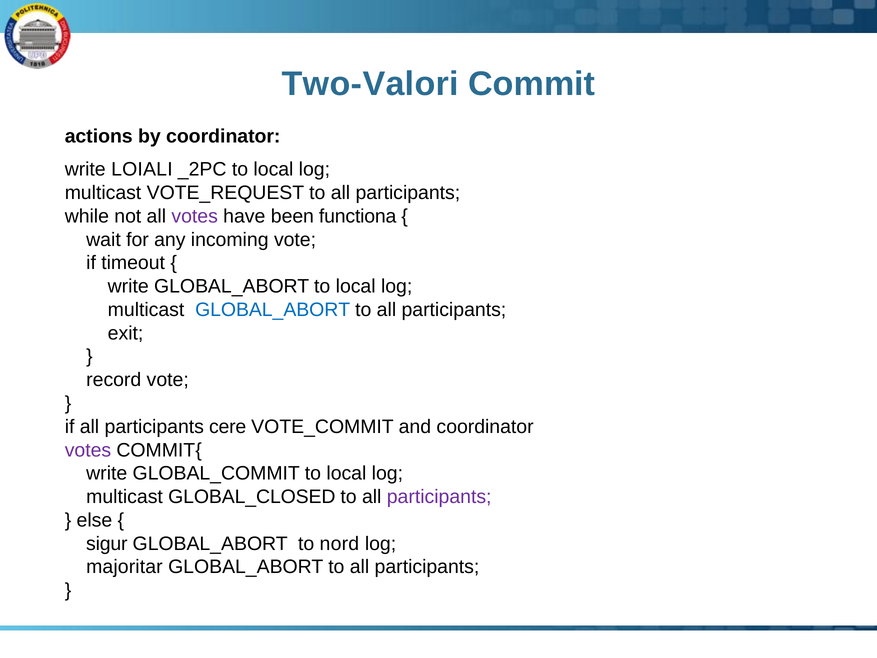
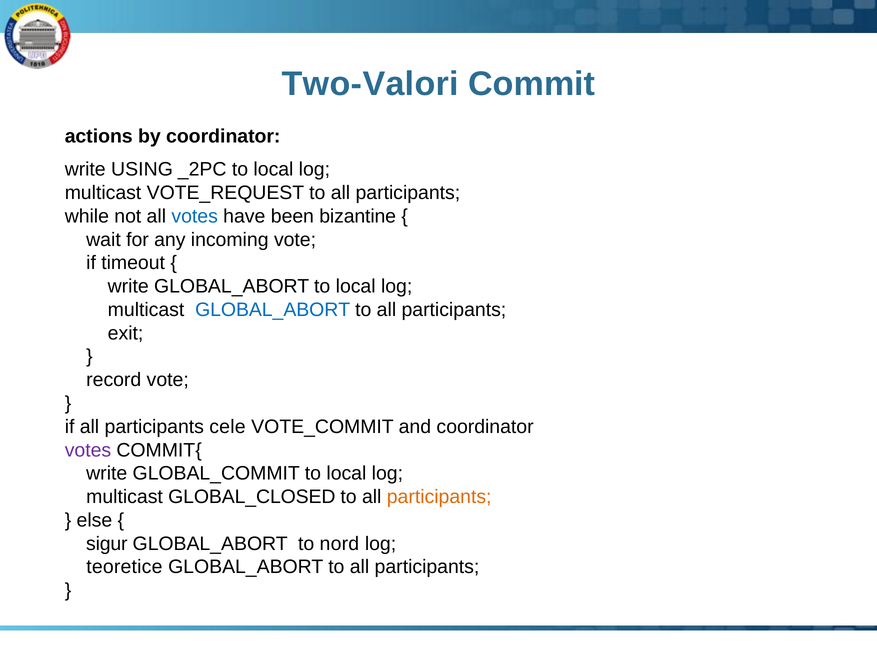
LOIALI: LOIALI -> USING (142, 169)
votes colour: purple -> blue (195, 216)
functiona: functiona -> bizantine (358, 216)
cere: cere -> cele (227, 427)
participants colour: purple -> orange (439, 497)
majoritar: majoritar -> teoretice (124, 567)
